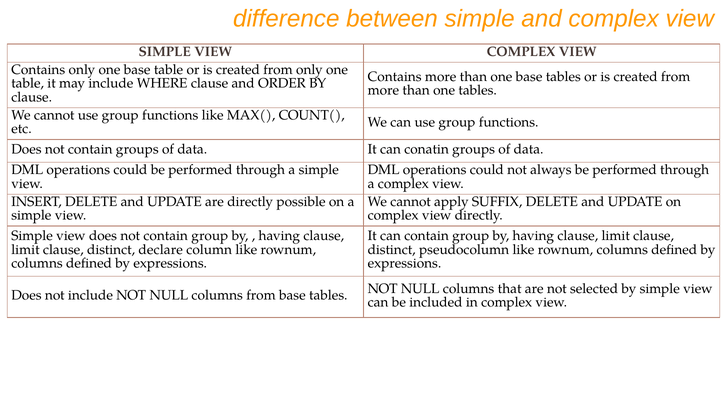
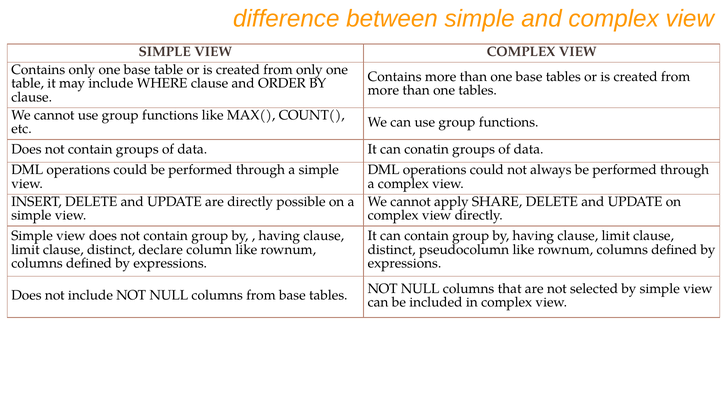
SUFFIX: SUFFIX -> SHARE (497, 202)
